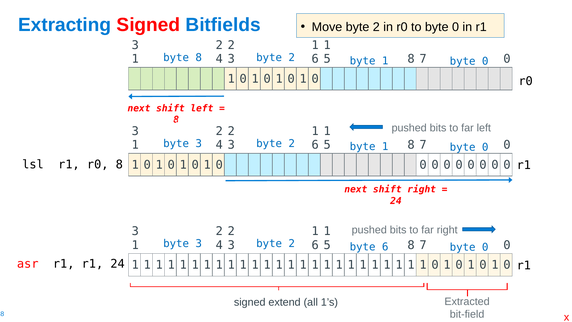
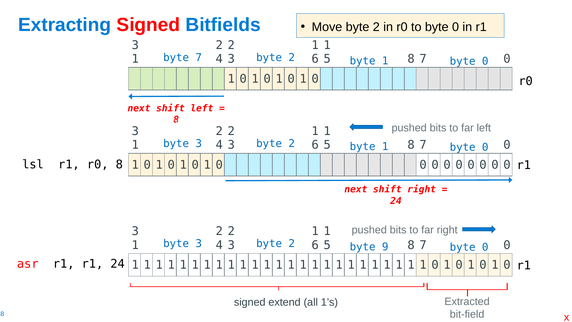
byte 8: 8 -> 7 (199, 58)
byte 6: 6 -> 9 (385, 247)
